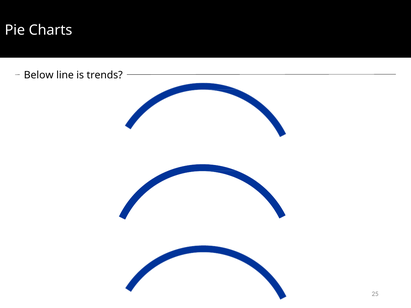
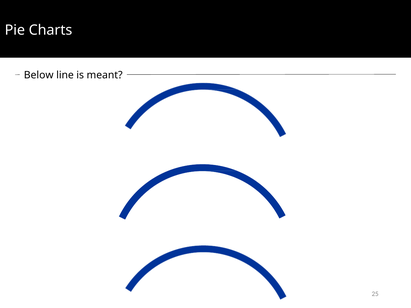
trends: trends -> meant (105, 75)
